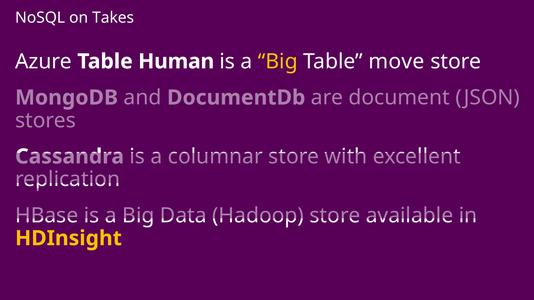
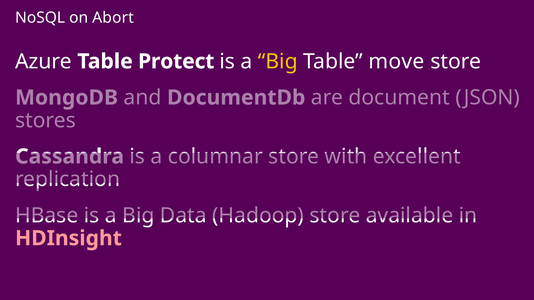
Takes: Takes -> Abort (113, 18)
Human: Human -> Protect (176, 62)
HDInsight colour: yellow -> pink (68, 239)
